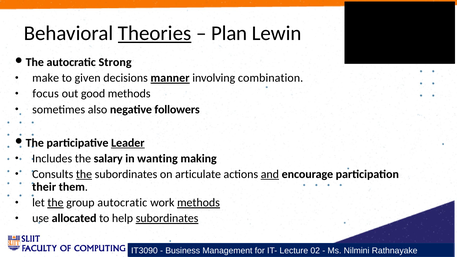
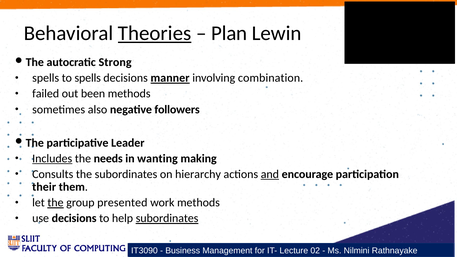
make: make -> spells (46, 78)
to given: given -> spells (88, 78)
focus: focus -> failed (46, 94)
good: good -> been (93, 94)
Leader underline: present -> none (128, 143)
Includes underline: none -> present (52, 158)
salary: salary -> needs (108, 158)
the underline: present -> none (84, 174)
articulate: articulate -> hierarchy (198, 174)
group autocratic: autocratic -> presented (122, 203)
methods underline: present -> none (198, 203)
use allocated: allocated -> decisions (74, 218)
